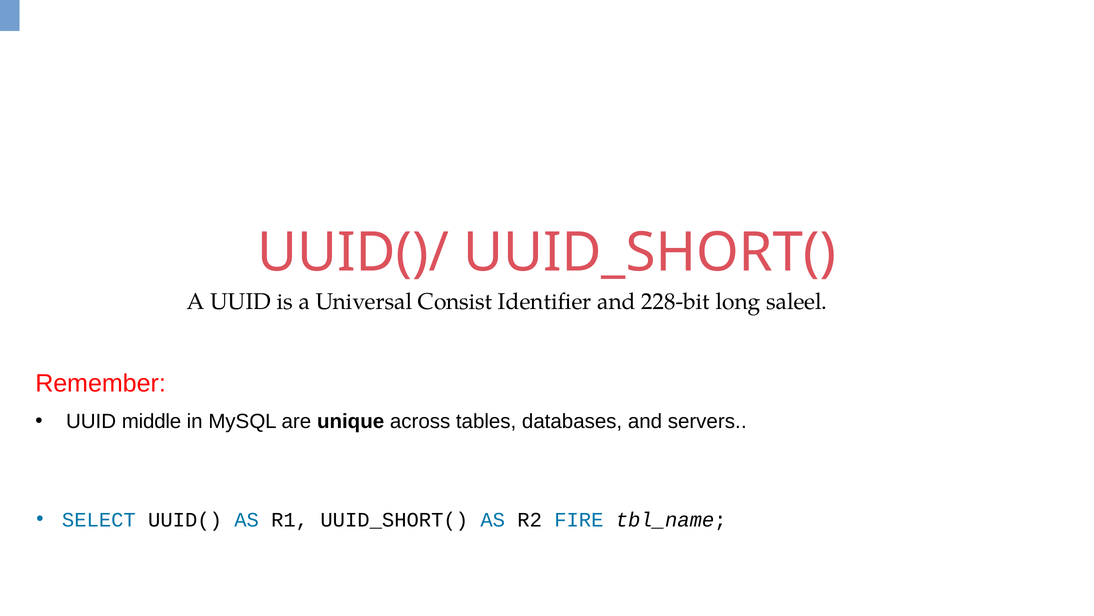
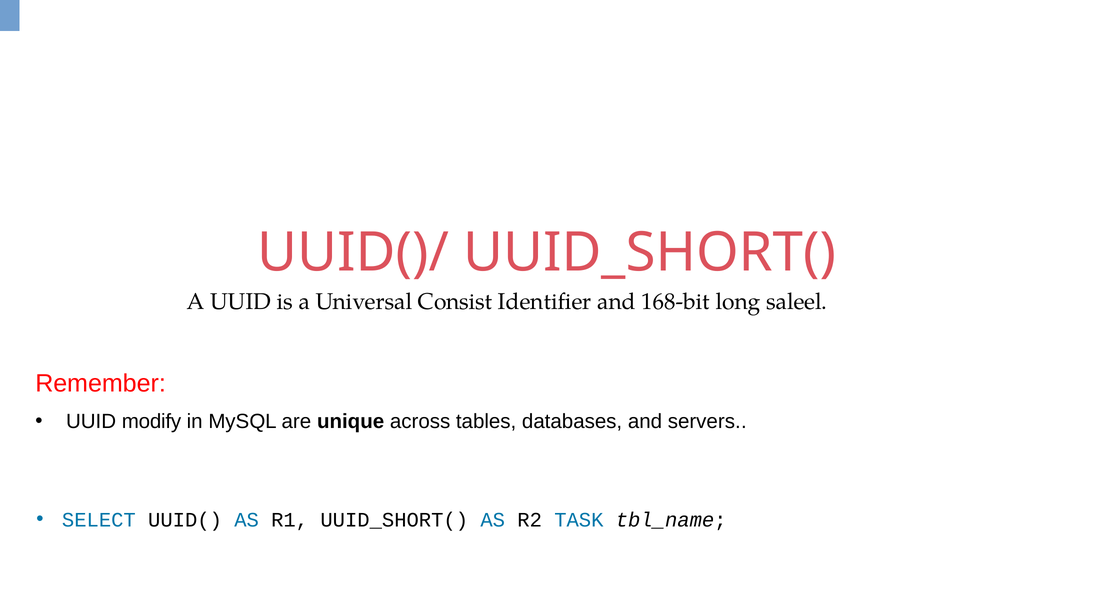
228-bit: 228-bit -> 168-bit (676, 302)
middle: middle -> modify (152, 421)
FIRE: FIRE -> TASK (579, 519)
